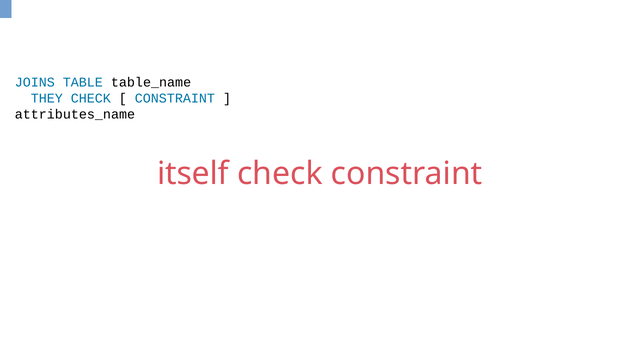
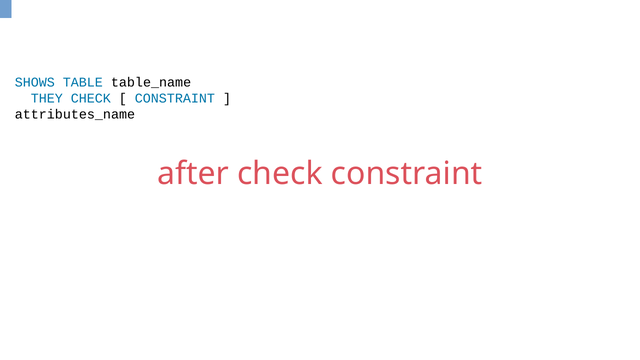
JOINS: JOINS -> SHOWS (35, 82)
itself: itself -> after (193, 174)
